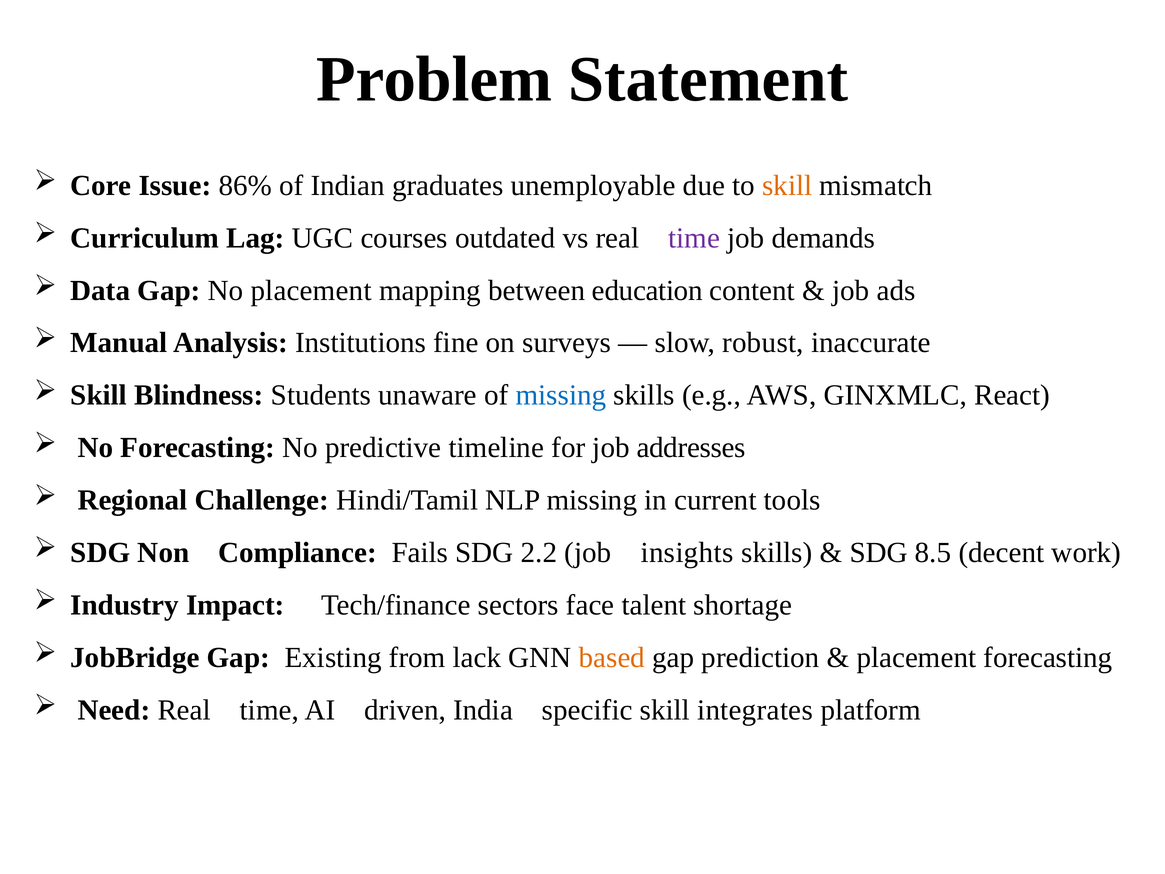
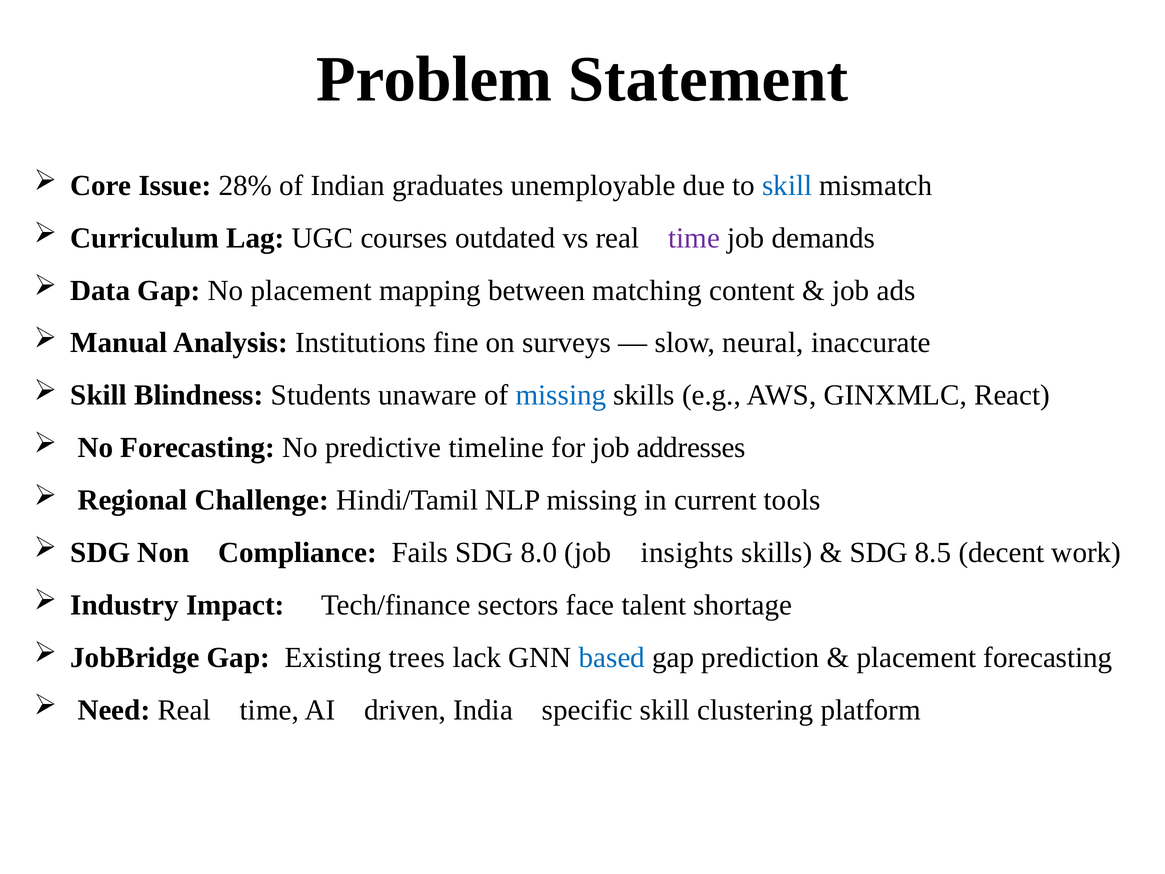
86%: 86% -> 28% (245, 186)
skill colour: orange -> blue (787, 186)
education: education -> matching (647, 290)
robust: robust -> neural (763, 343)
2.2: 2.2 -> 8.0 (539, 552)
from: from -> trees (417, 657)
based colour: orange -> blue (612, 657)
integrates: integrates -> clustering (755, 710)
